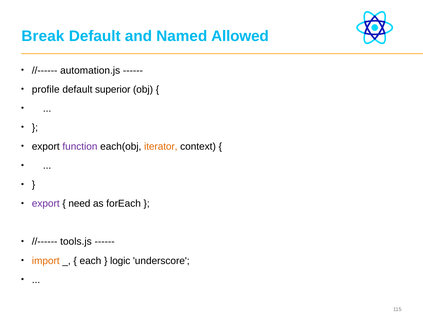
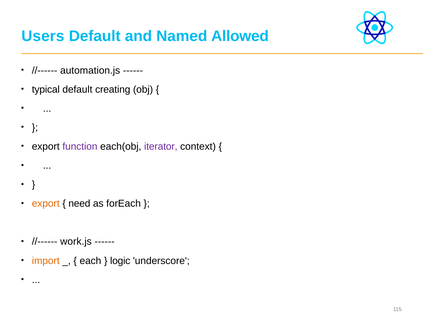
Break: Break -> Users (43, 36)
profile: profile -> typical (46, 90)
superior: superior -> creating (113, 90)
iterator colour: orange -> purple (161, 147)
export colour: purple -> orange (46, 204)
tools.js: tools.js -> work.js (76, 242)
